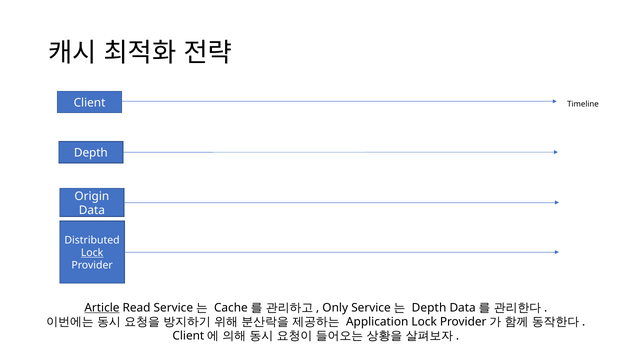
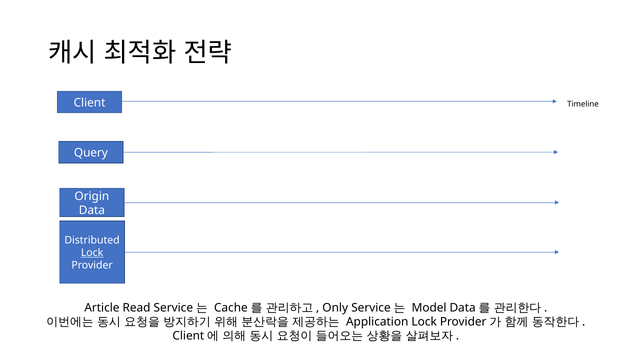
Depth: Depth -> Query (91, 153)
Article underline: present -> none (102, 308)
Depth: Depth -> Model (429, 308)
